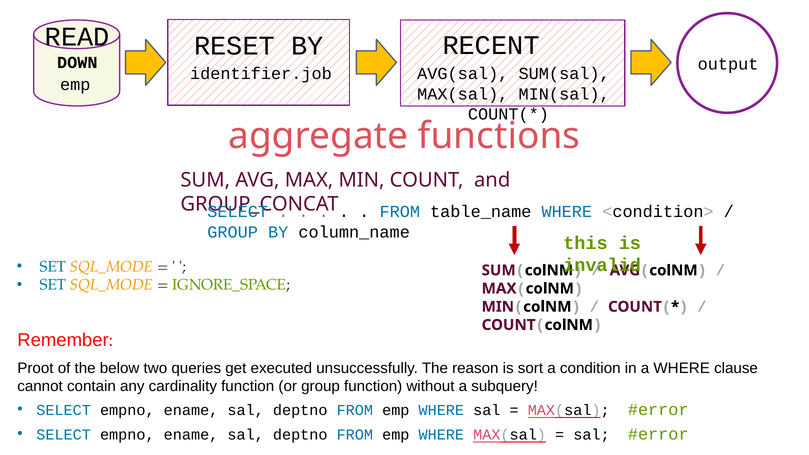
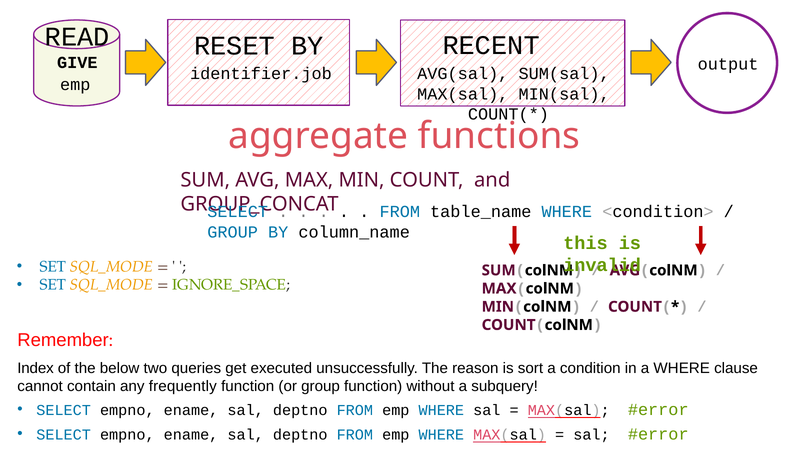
DOWN: DOWN -> GIVE (77, 62)
Proot: Proot -> Index (36, 368)
cardinality: cardinality -> frequently (183, 386)
